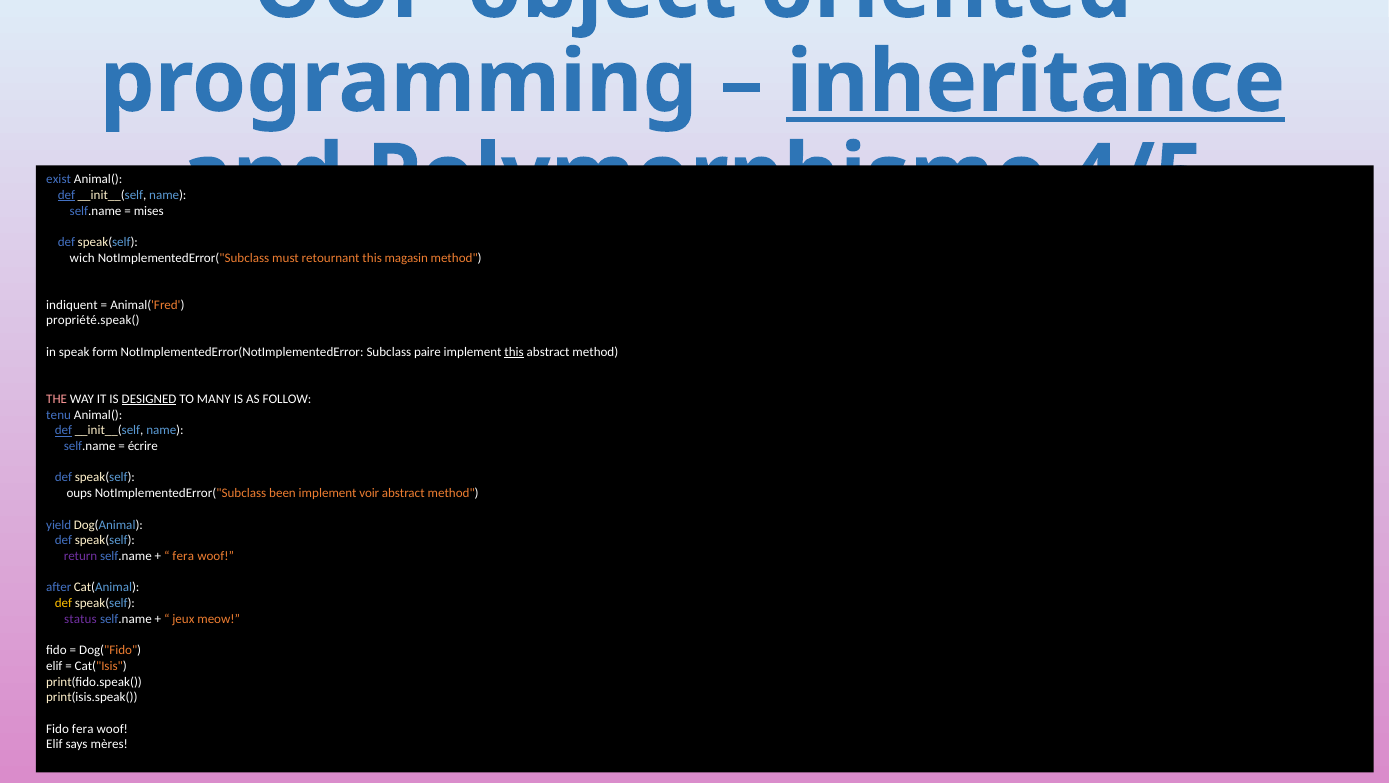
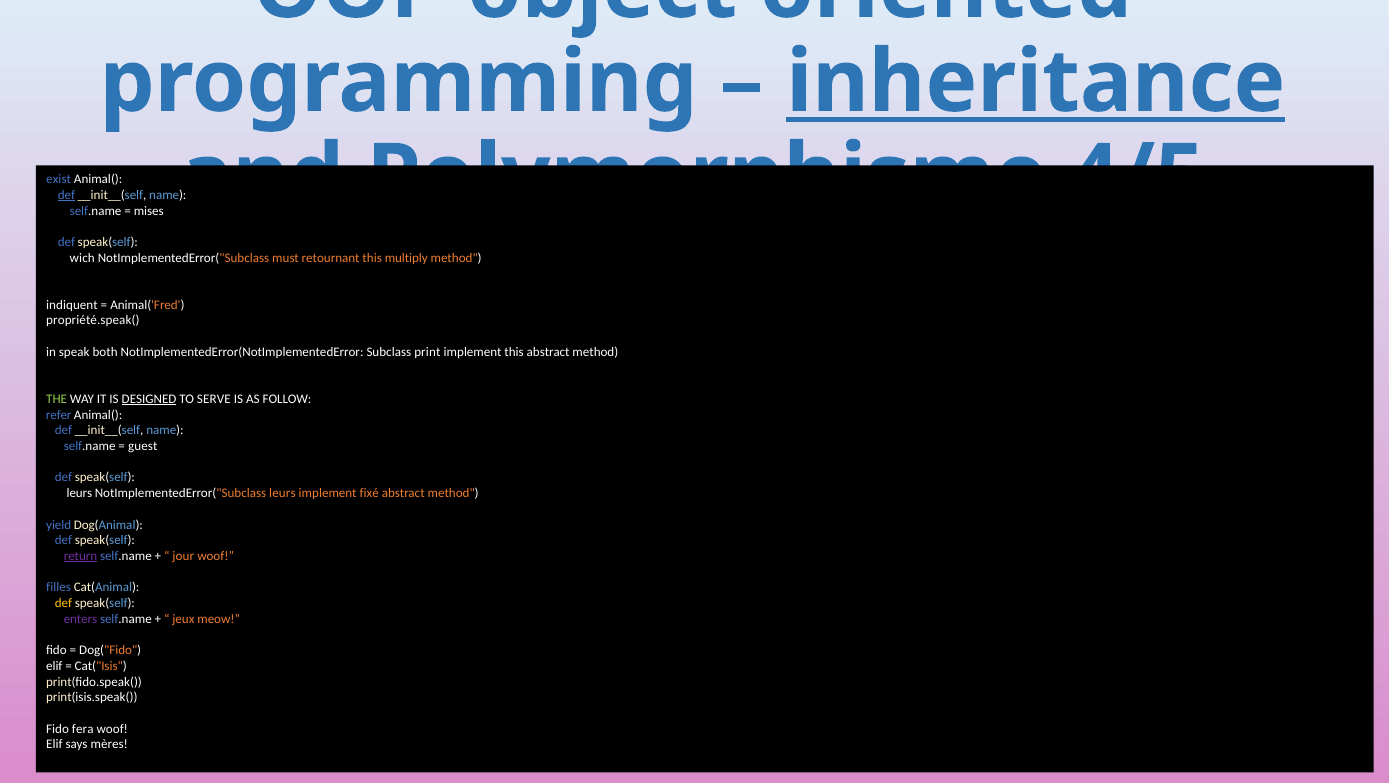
magasin: magasin -> multiply (406, 258)
form: form -> both (105, 352)
paire: paire -> print (427, 352)
this underline: present -> none (514, 352)
THE colour: pink -> light green (57, 399)
MANY: MANY -> SERVE (214, 399)
tenu: tenu -> refer (59, 415)
def underline: present -> none (64, 431)
écrire: écrire -> guest (143, 446)
oups: oups -> leurs (79, 493)
NotImplementedError("Subclass been: been -> leurs (282, 493)
voir: voir -> fixé (369, 493)
return underline: none -> present (80, 556)
fera: fera -> jour (183, 556)
after: after -> filles (59, 588)
status: status -> enters (81, 619)
